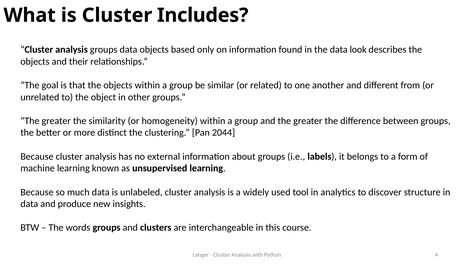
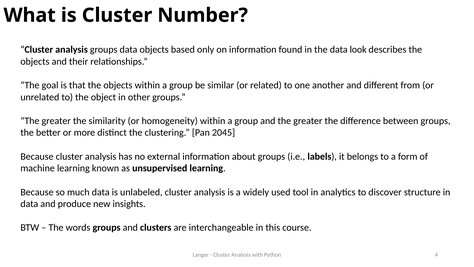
Includes: Includes -> Number (203, 15)
2044: 2044 -> 2045 (224, 133)
